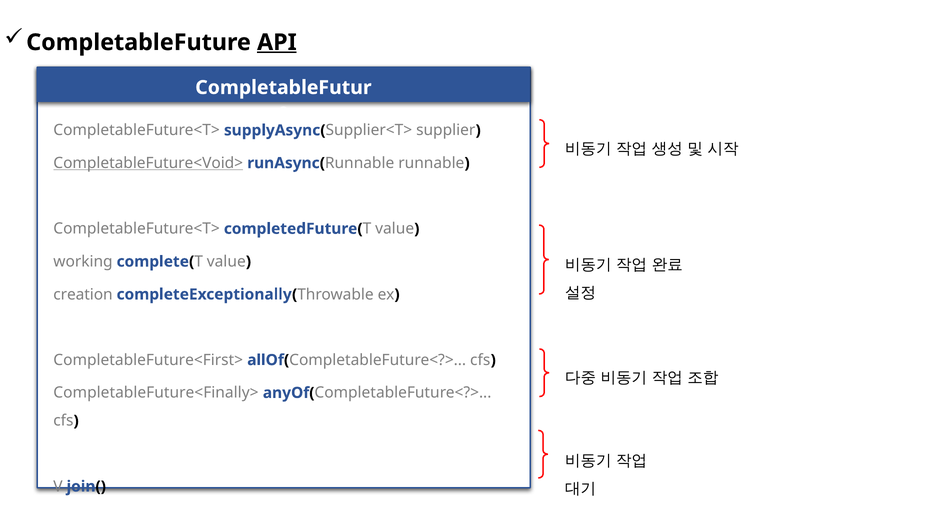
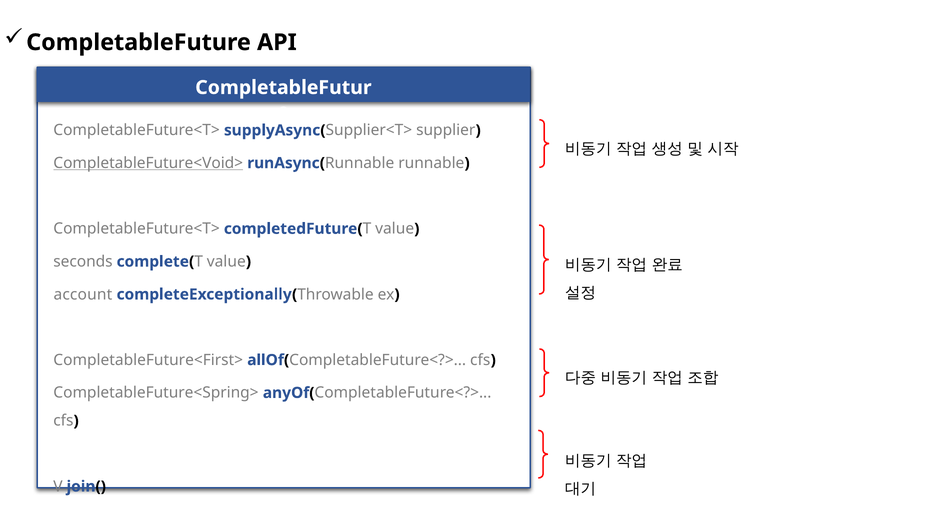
API underline: present -> none (277, 42)
working: working -> seconds (83, 261)
creation: creation -> account (83, 294)
CompletableFuture<Finally>: CompletableFuture<Finally> -> CompletableFuture<Spring> (156, 393)
